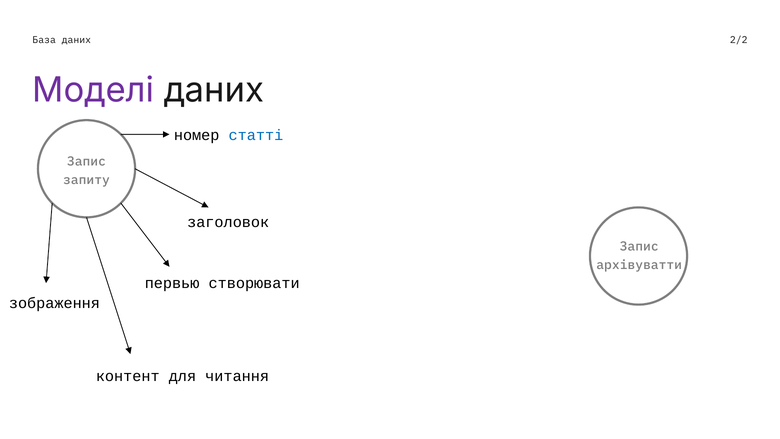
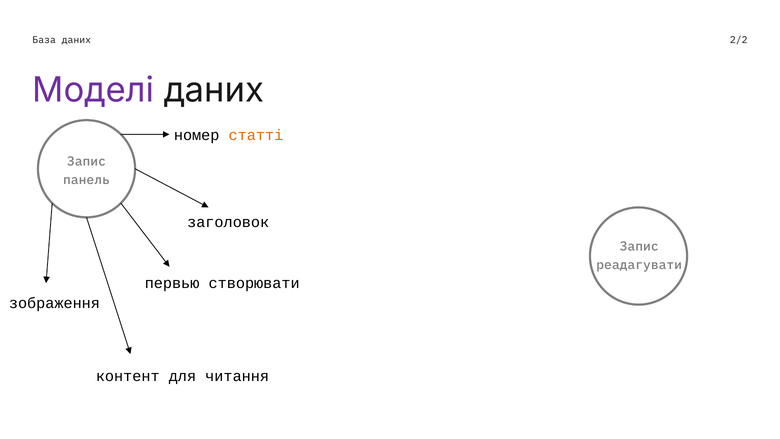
статті colour: blue -> orange (256, 135)
запиту: запиту -> панель (86, 180)
архівуватти: архівуватти -> реадагувати (639, 265)
